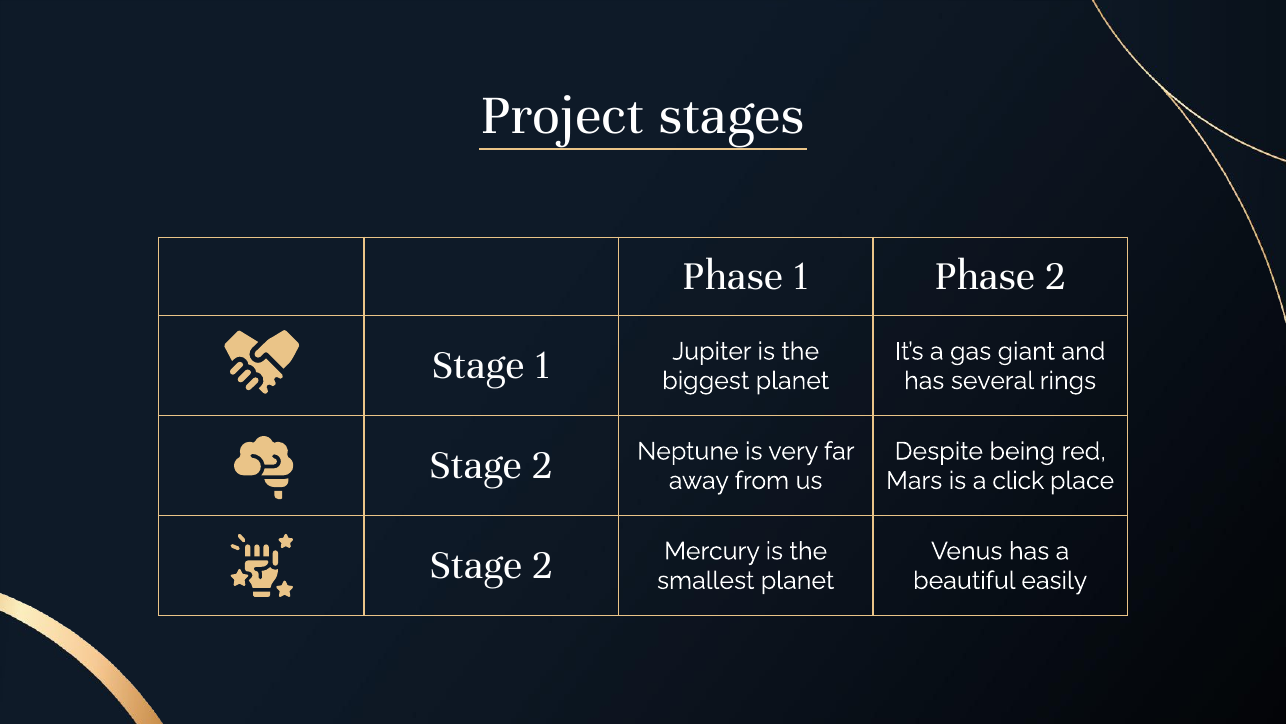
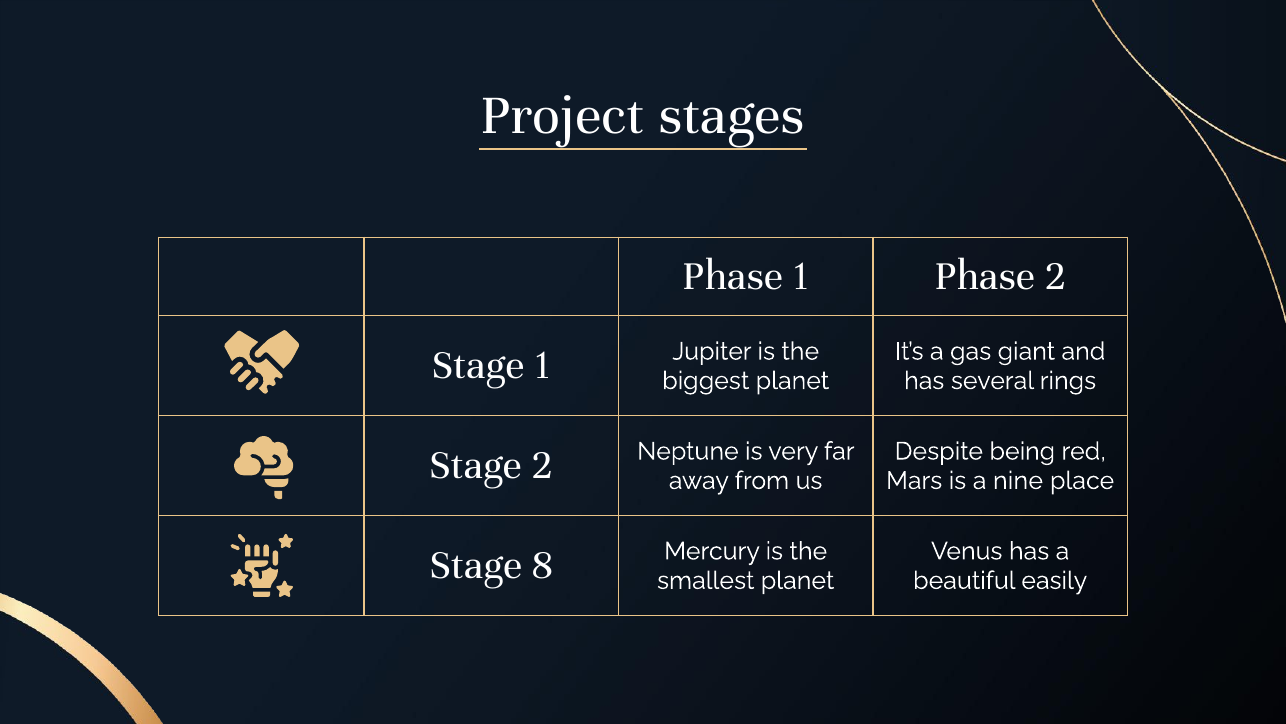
click: click -> nine (1018, 480)
2: 2 -> 8 (542, 564)
